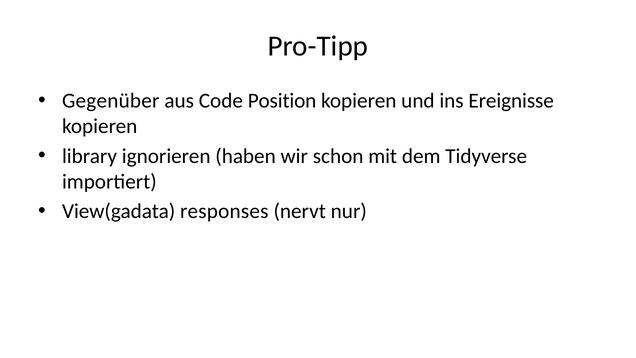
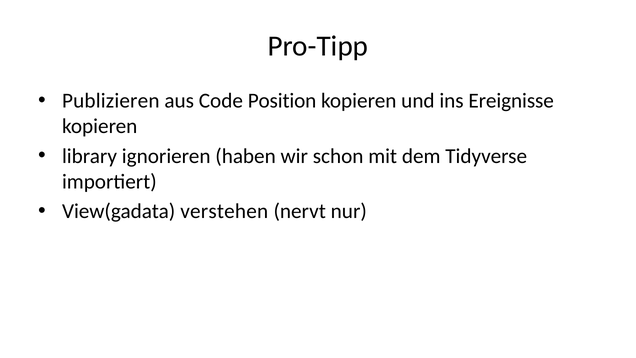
Gegenüber: Gegenüber -> Publizieren (111, 101)
responses: responses -> verstehen (224, 211)
